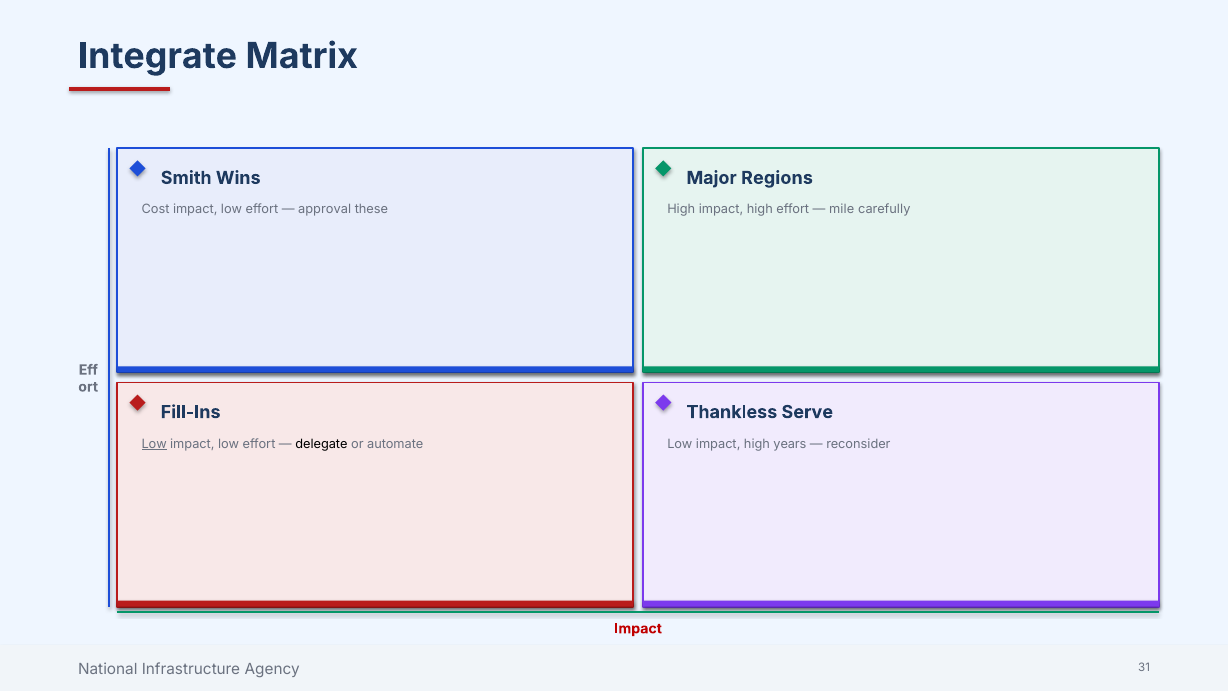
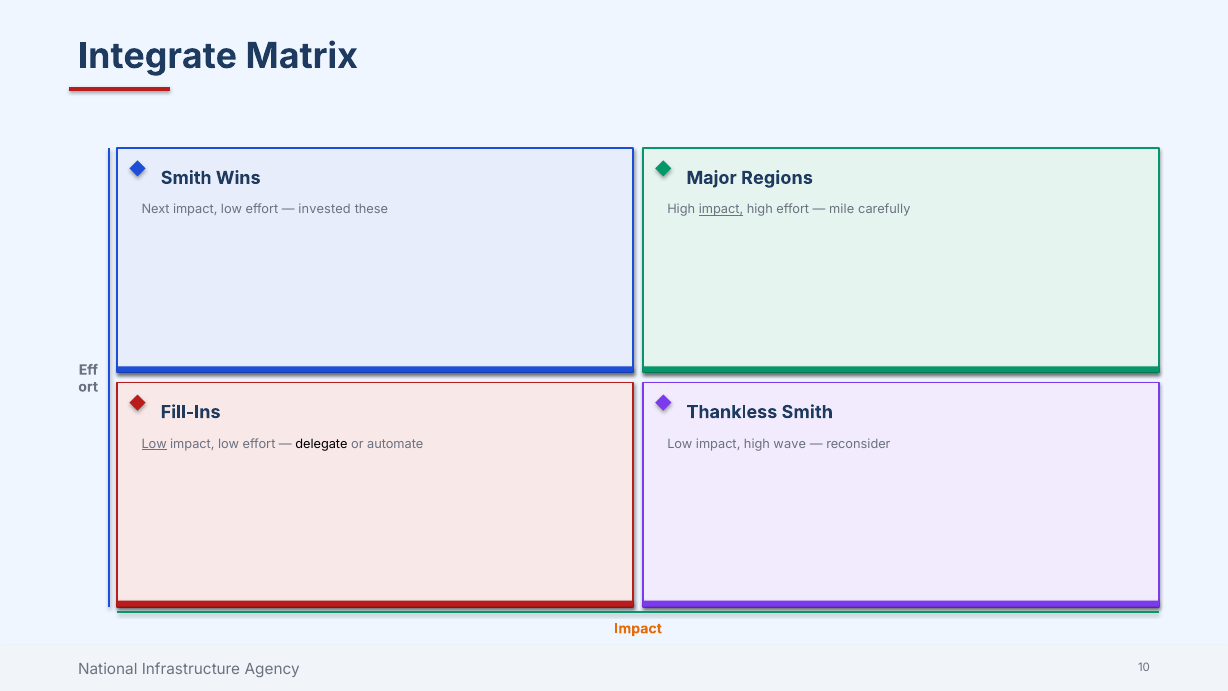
Cost: Cost -> Next (156, 210)
approval: approval -> invested (325, 210)
impact underline: none -> present (721, 210)
Thankless Serve: Serve -> Smith (807, 412)
years: years -> wave (790, 444)
Impact colour: red -> orange (638, 628)
31: 31 -> 10 (1144, 667)
